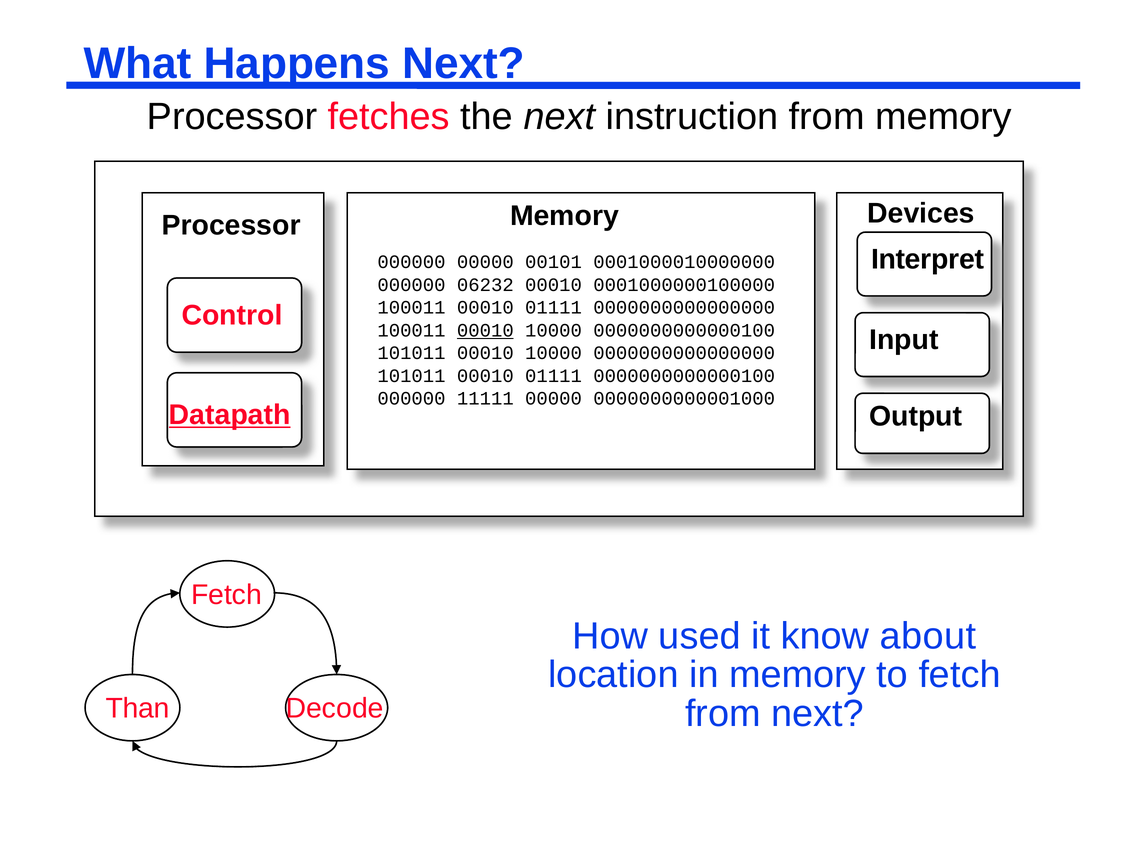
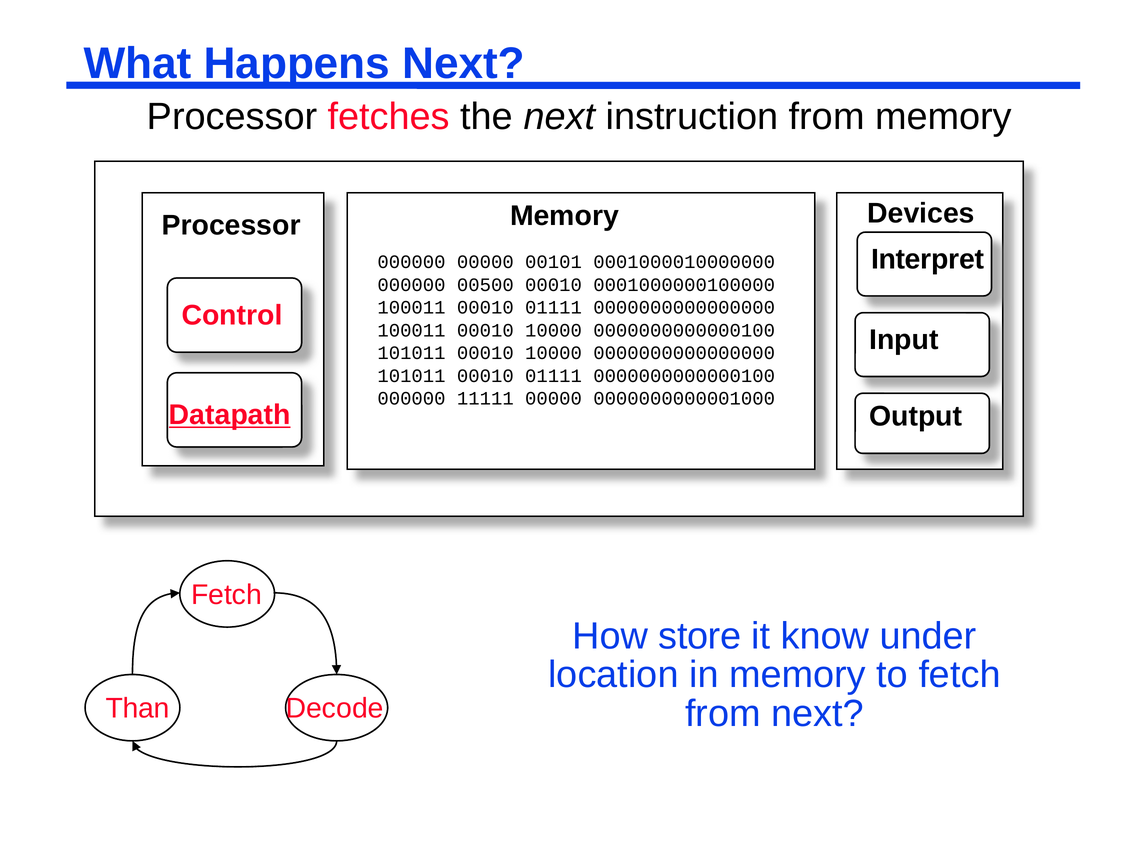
06232: 06232 -> 00500 (485, 285)
00010 underline: present -> none (485, 330)
used: used -> store (700, 636)
about: about -> under (928, 636)
